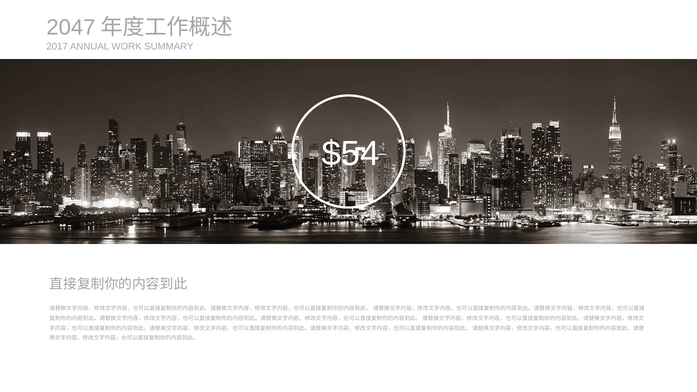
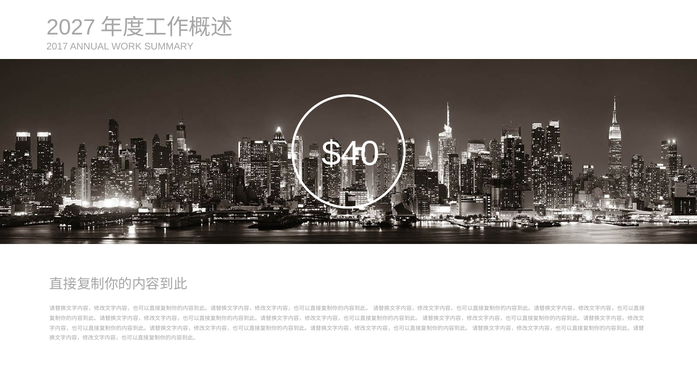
2047: 2047 -> 2027 (71, 28)
$54: $54 -> $40 (351, 154)
